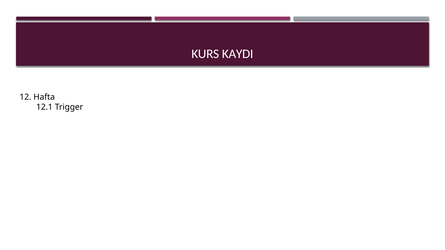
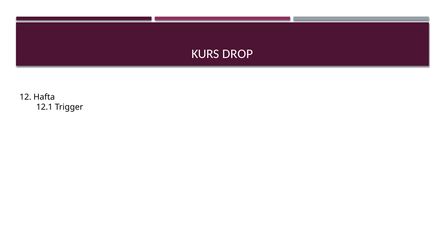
KAYDI: KAYDI -> DROP (238, 54)
